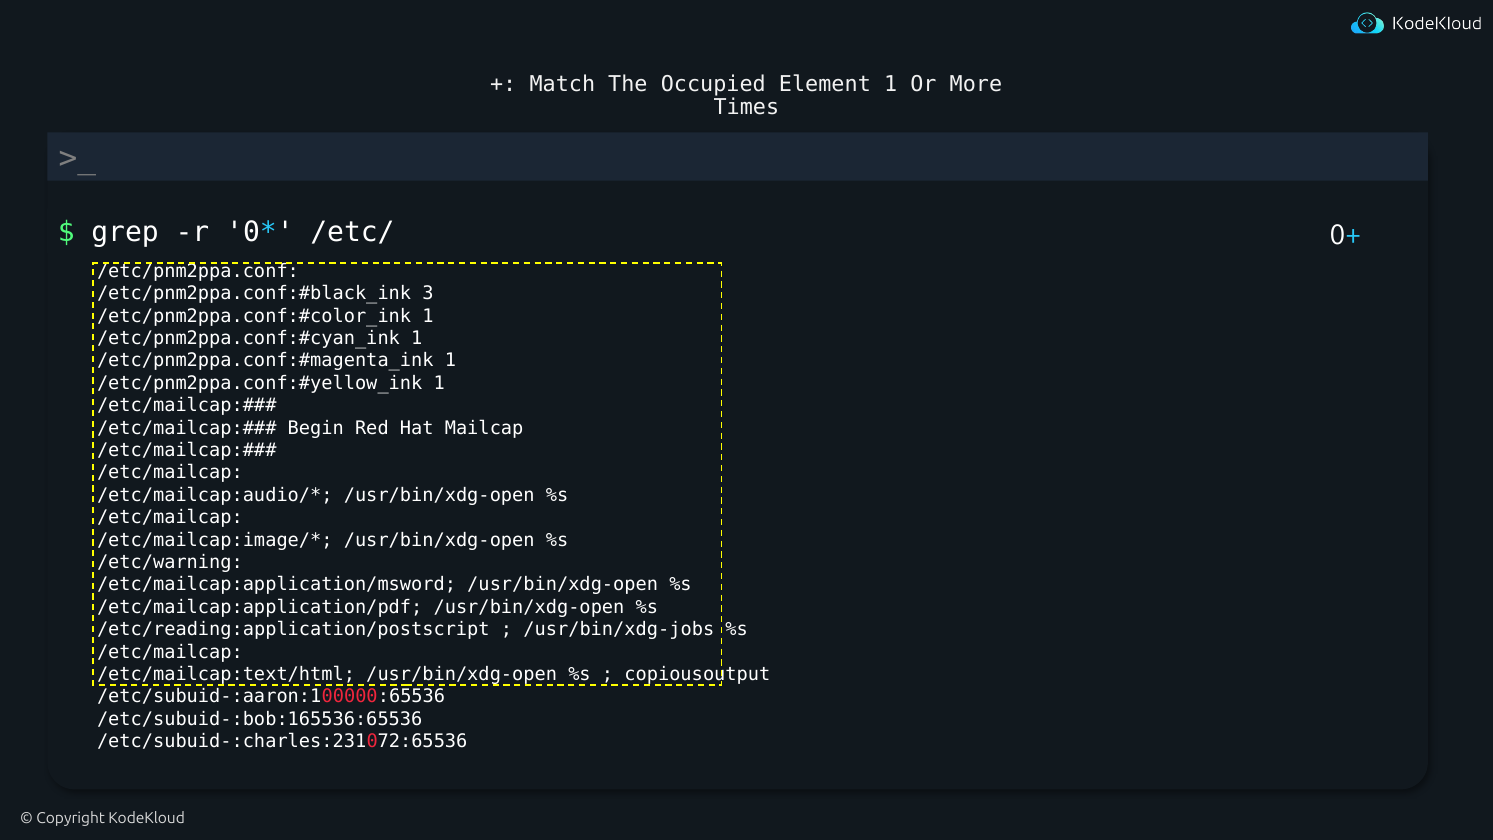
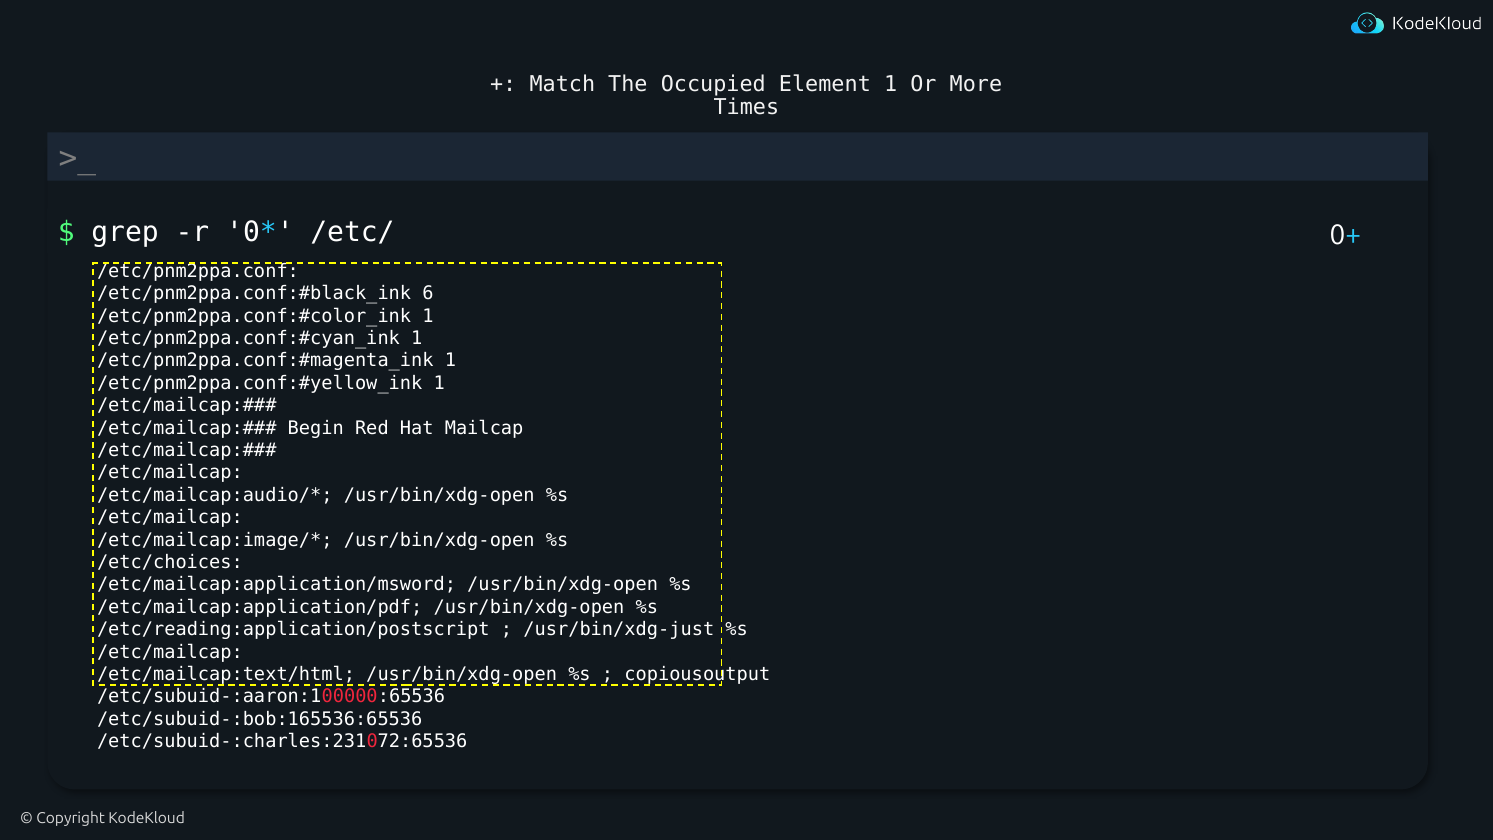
3: 3 -> 6 (428, 293)
/etc/warning: /etc/warning -> /etc/choices (170, 562)
/usr/bin/xdg-jobs: /usr/bin/xdg-jobs -> /usr/bin/xdg-just (619, 629)
